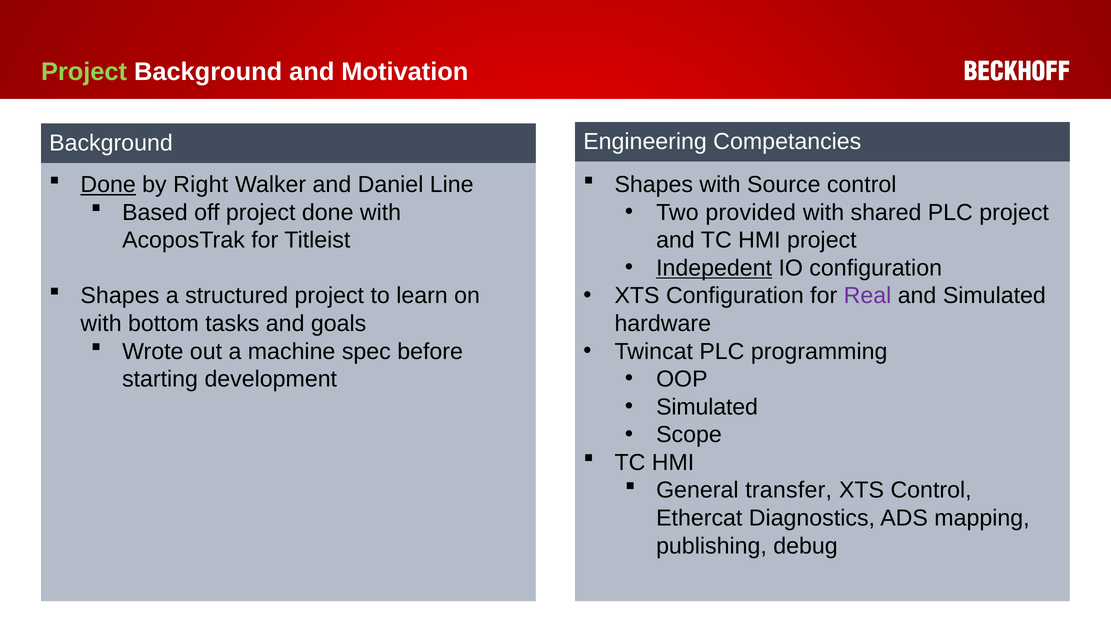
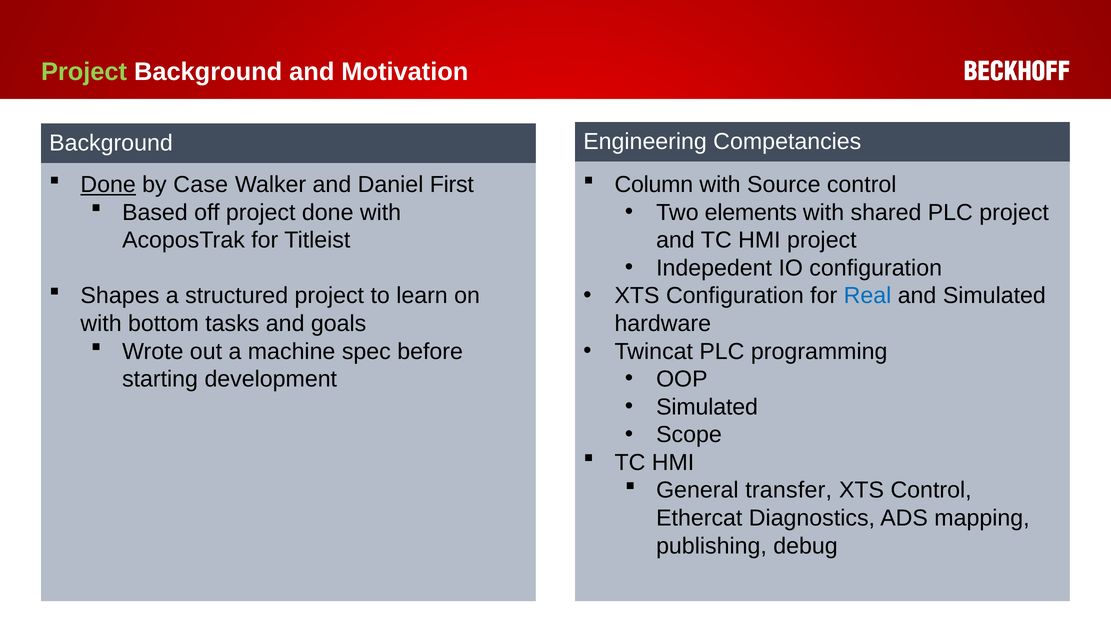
Right: Right -> Case (201, 185)
Line: Line -> First (452, 185)
Shapes: Shapes -> Column (654, 185)
provided: provided -> elements (751, 212)
Indepedent underline: present -> none (714, 268)
Real colour: purple -> blue (867, 296)
